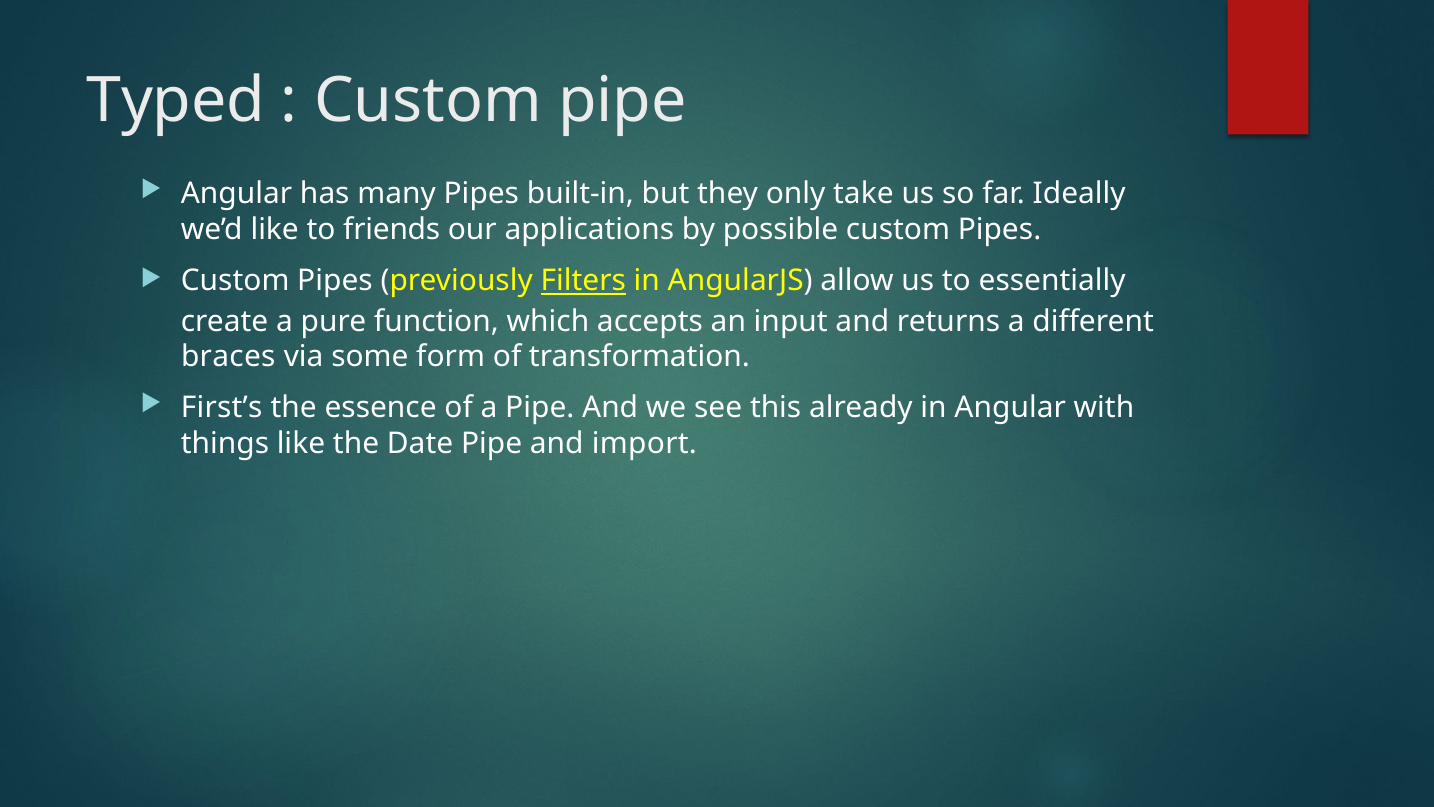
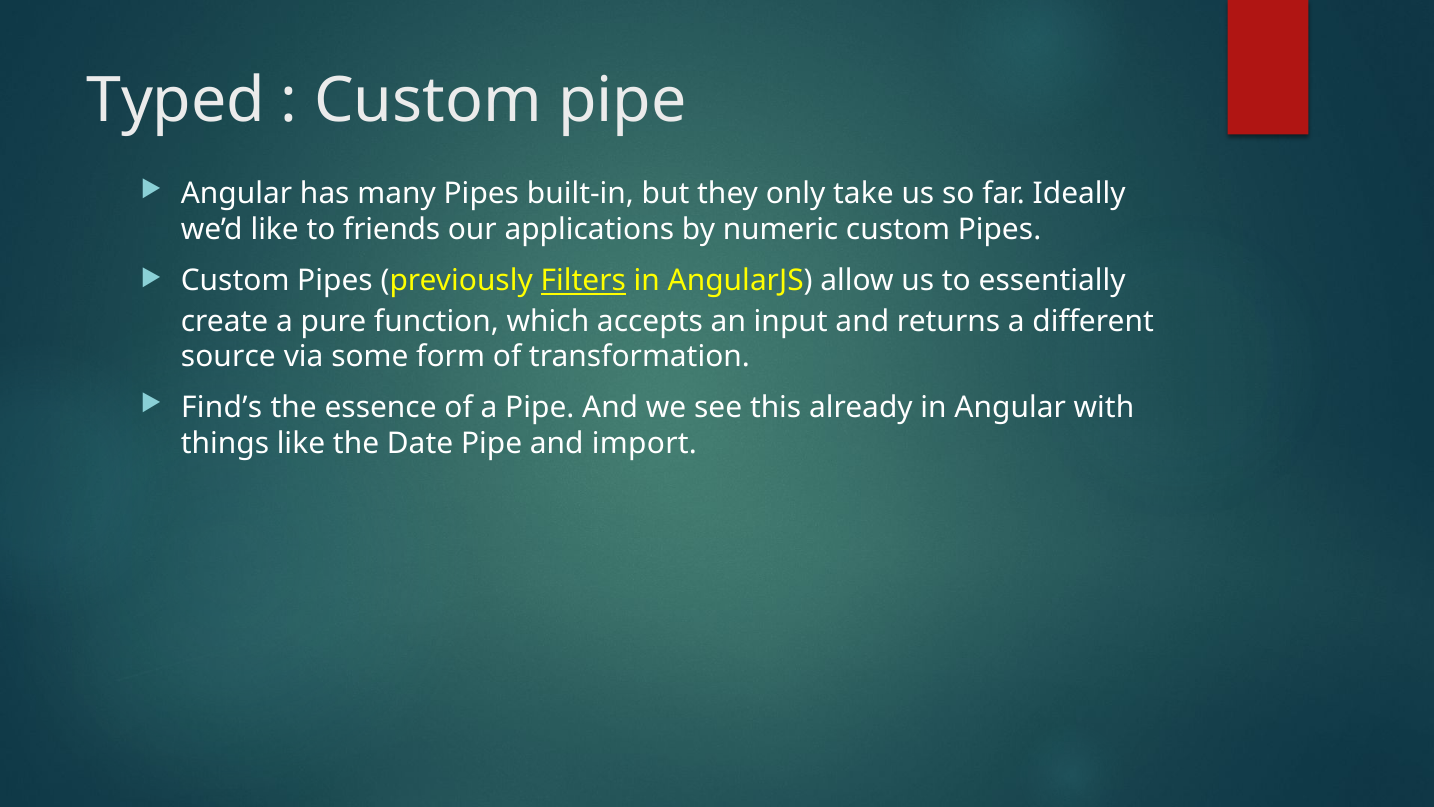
possible: possible -> numeric (781, 229)
braces: braces -> source (228, 357)
First’s: First’s -> Find’s (222, 408)
